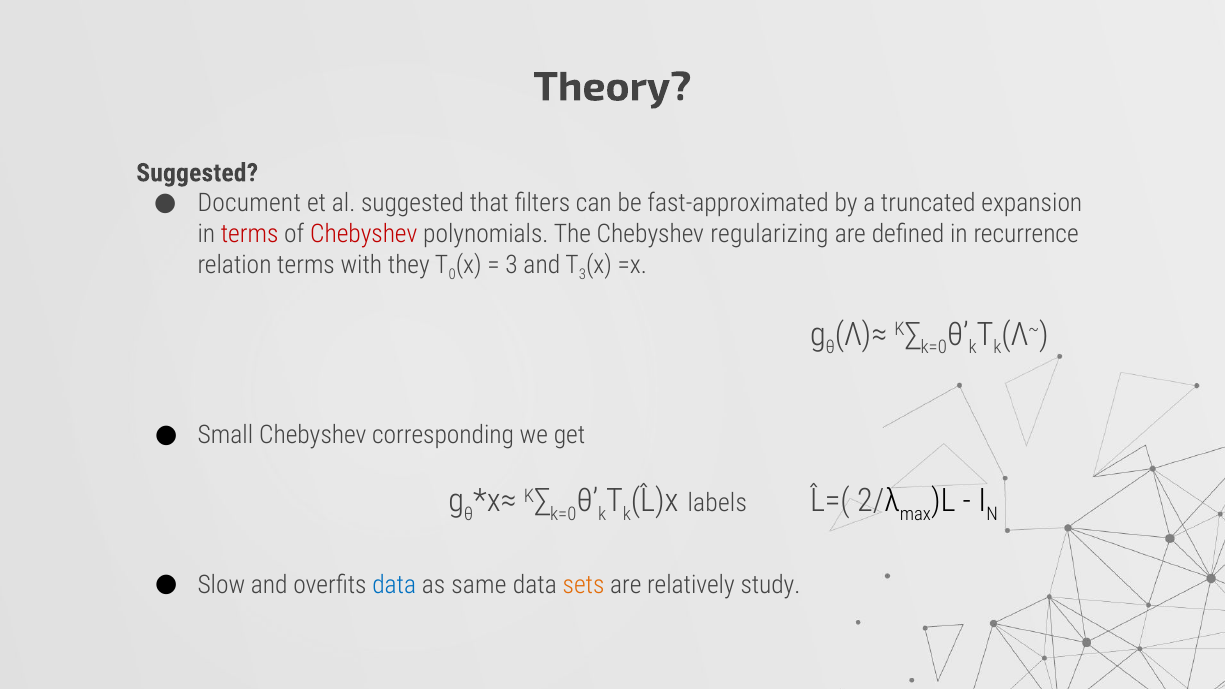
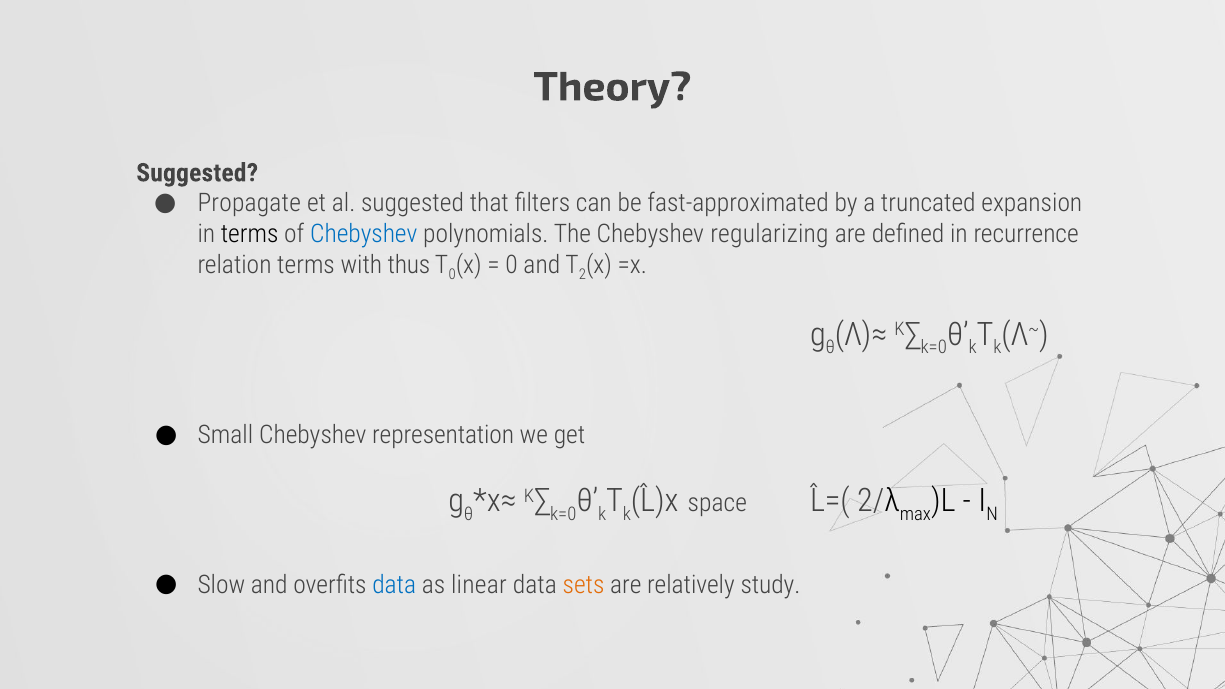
Document: Document -> Propagate (249, 204)
terms colour: red -> black (250, 234)
Chebyshev colour: red -> blue (364, 234)
they: they -> thus (409, 265)
3: 3 -> 0 (512, 265)
3: 3 -> 2 (583, 275)
corresponding: corresponding -> representation (443, 436)
labels: labels -> space (717, 504)
same: same -> linear (479, 585)
